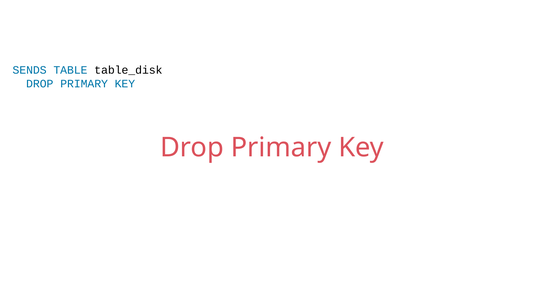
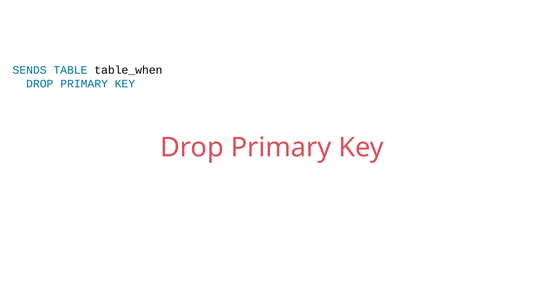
table_disk: table_disk -> table_when (128, 70)
